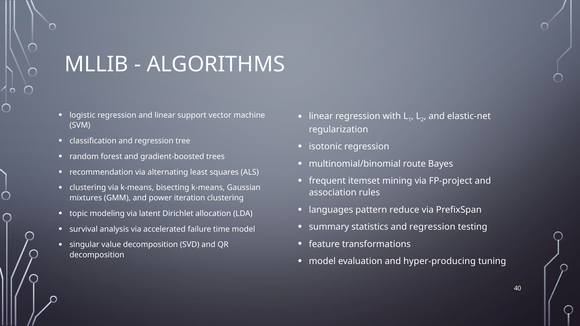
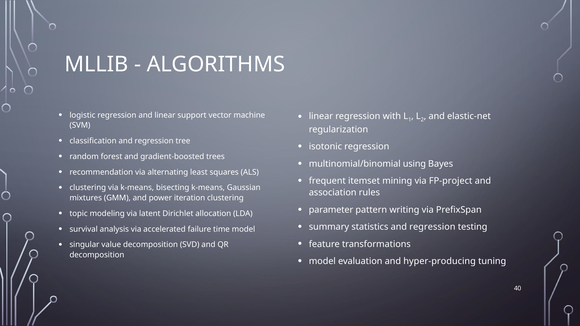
route: route -> using (414, 164)
languages: languages -> parameter (331, 210)
reduce: reduce -> writing (404, 210)
